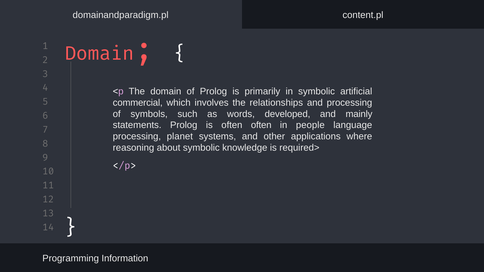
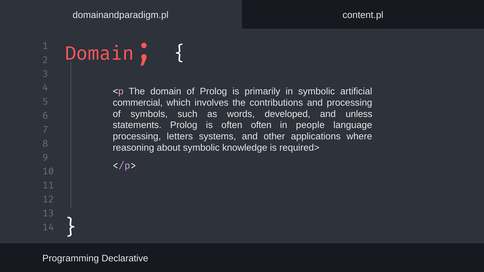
relationships: relationships -> contributions (276, 103)
mainly: mainly -> unless (359, 114)
planet: planet -> letters (180, 137)
Information: Information -> Declarative (125, 259)
